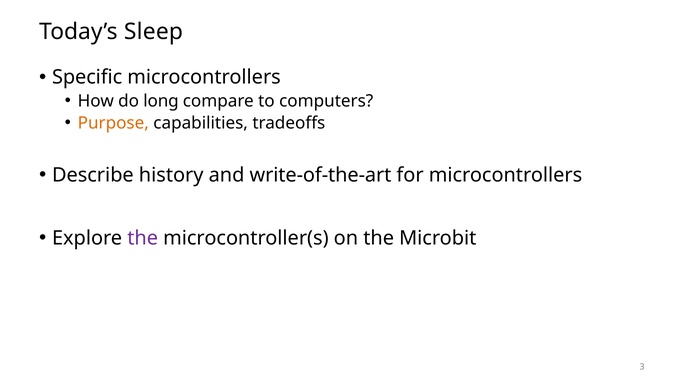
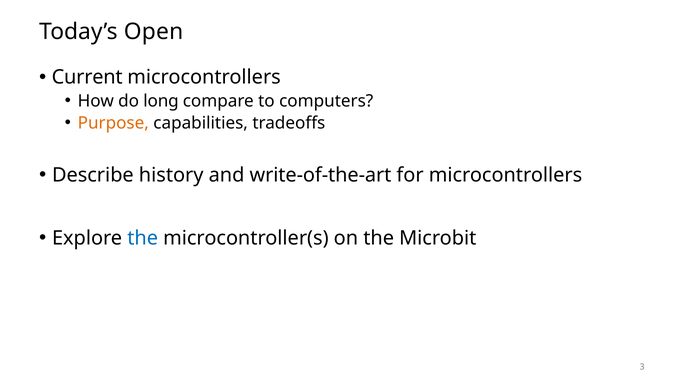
Sleep: Sleep -> Open (153, 32)
Specific: Specific -> Current (87, 77)
the colour: purple -> blue (143, 238)
